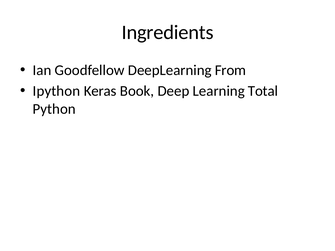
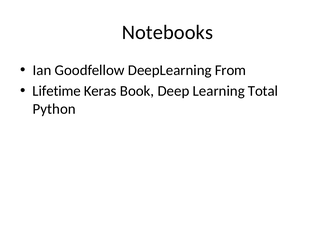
Ingredients: Ingredients -> Notebooks (167, 32)
Ipython: Ipython -> Lifetime (57, 91)
